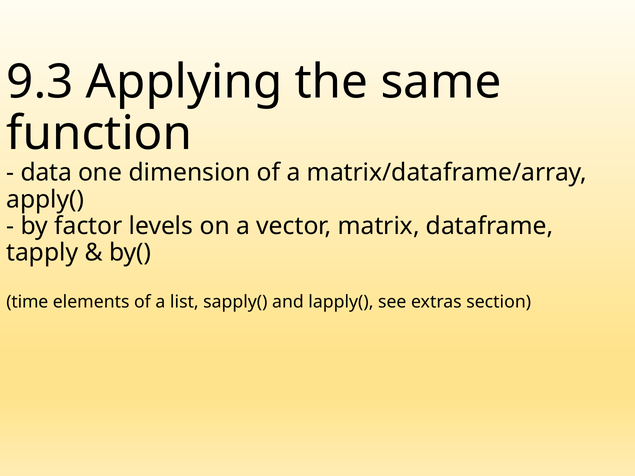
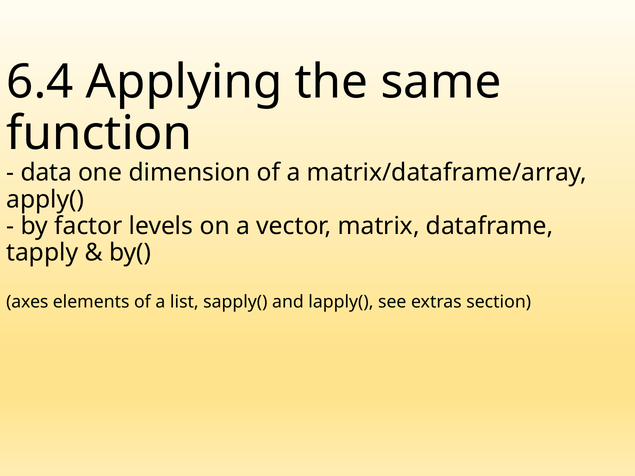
9.3: 9.3 -> 6.4 (40, 82)
time: time -> axes (27, 302)
